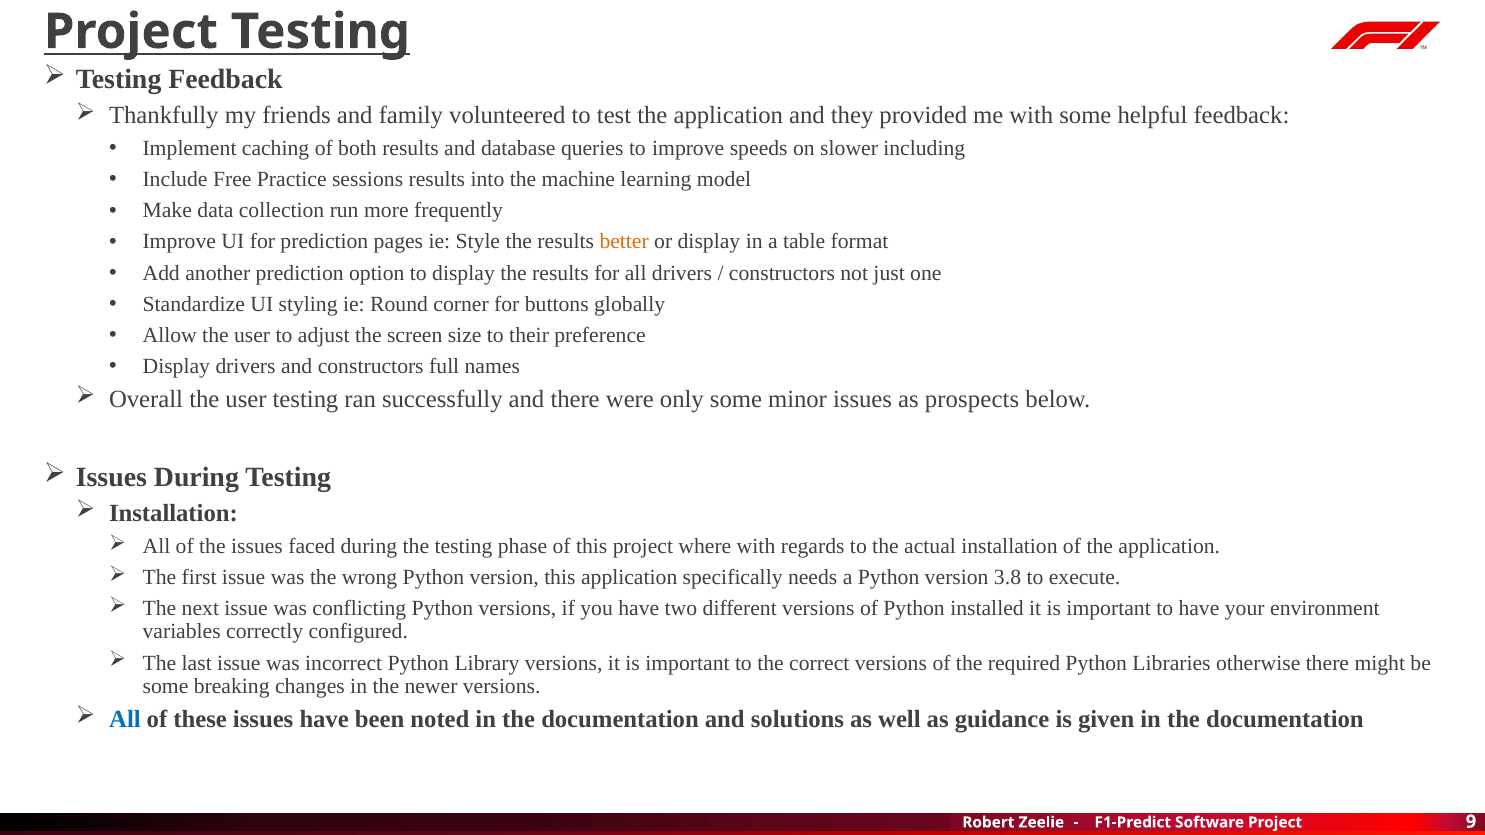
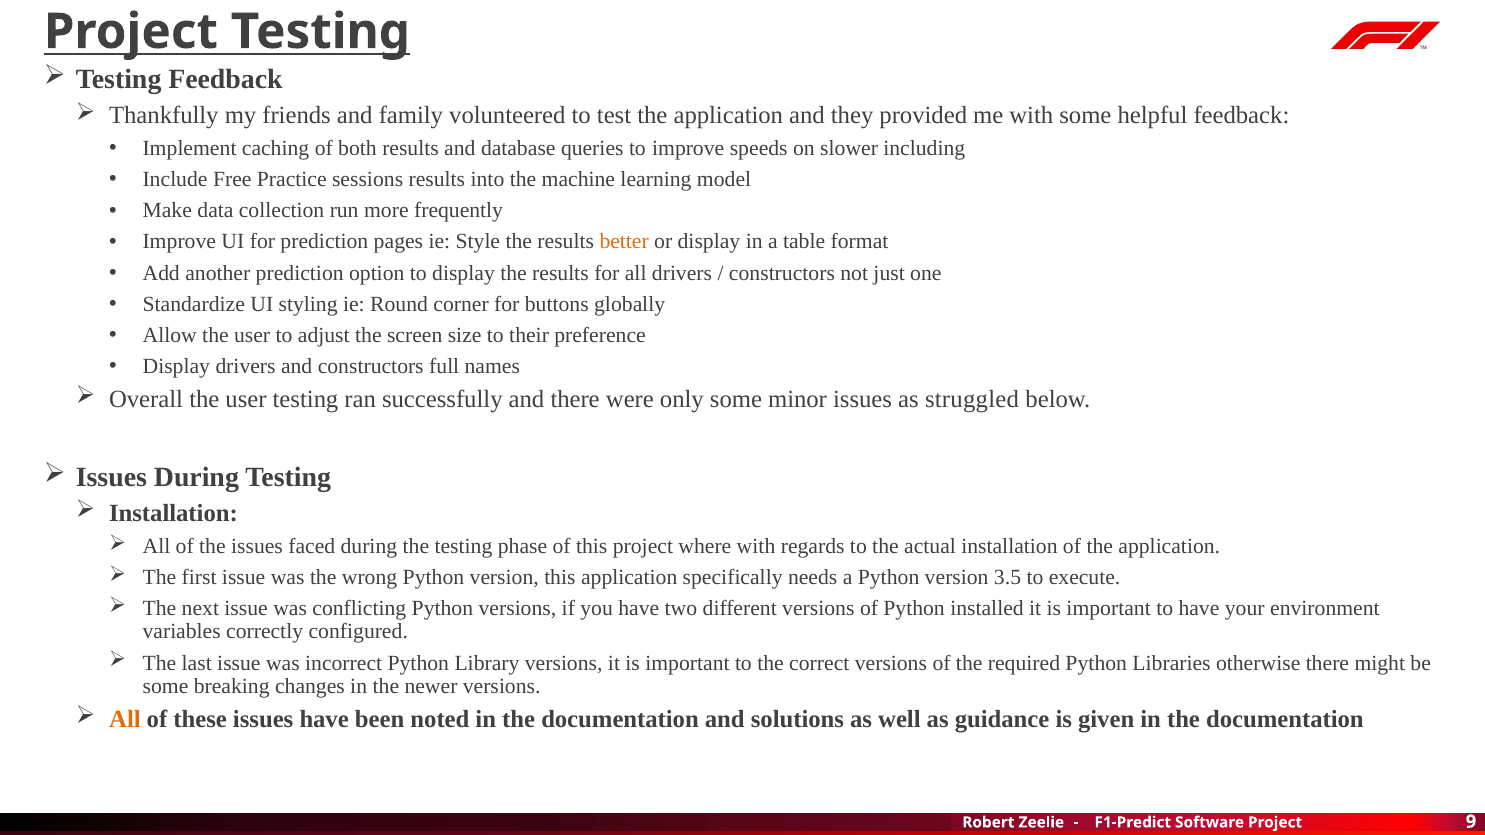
prospects: prospects -> struggled (972, 399)
3.8: 3.8 -> 3.5 (1008, 577)
All colour: blue -> orange (125, 719)
